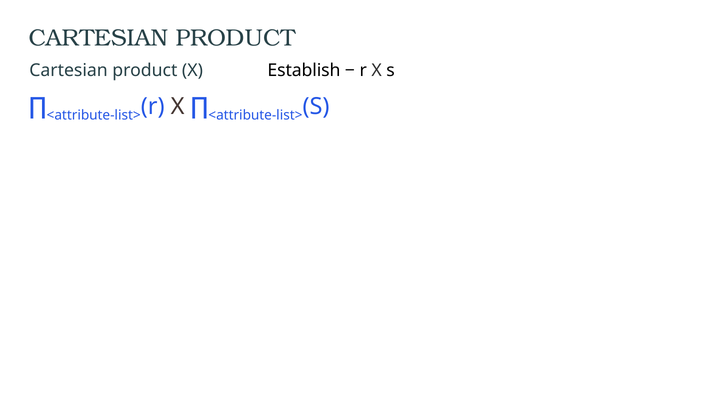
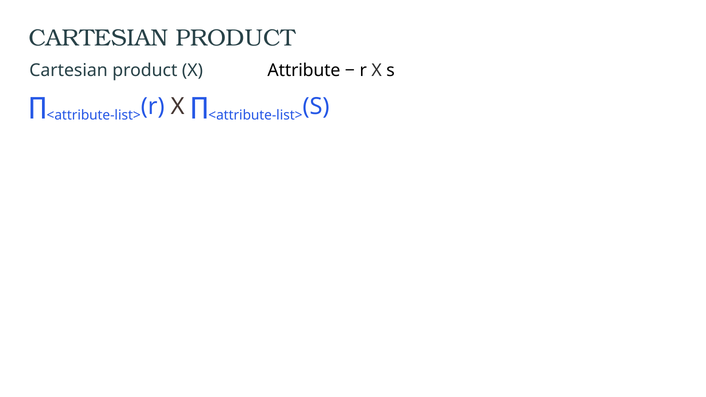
Establish: Establish -> Attribute (304, 70)
